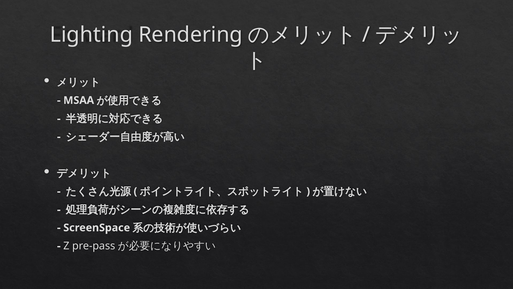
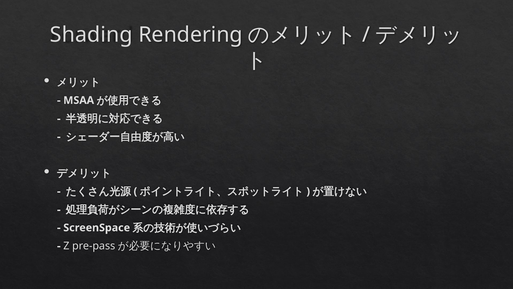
Lighting: Lighting -> Shading (91, 35)
